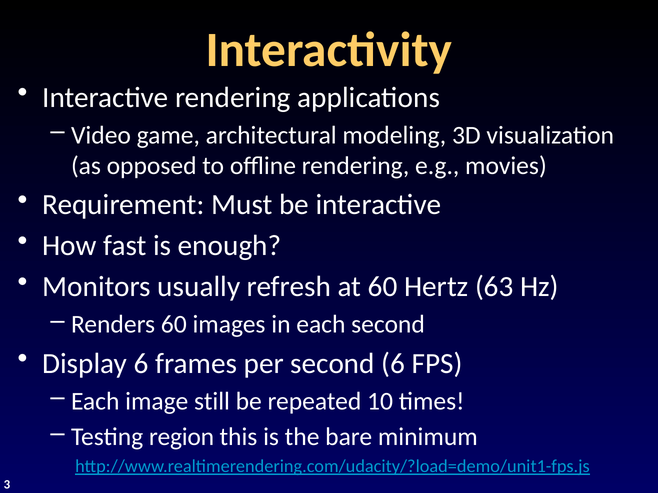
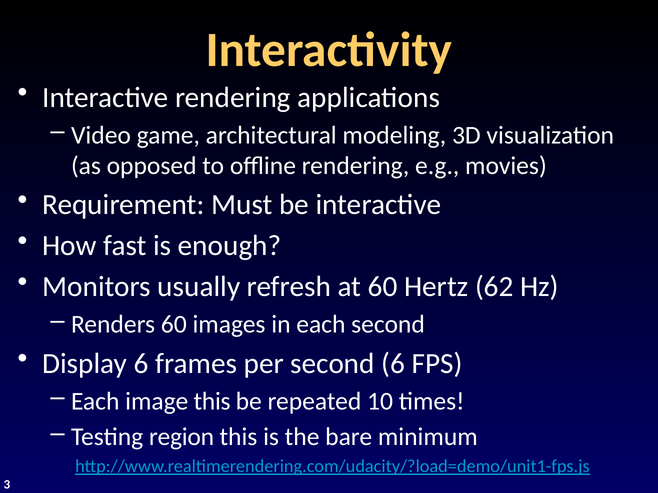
63: 63 -> 62 (494, 287)
image still: still -> this (212, 402)
